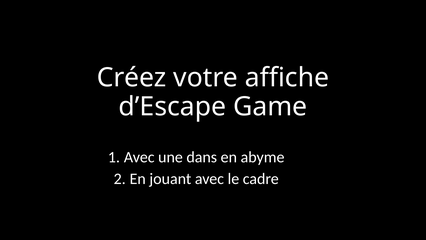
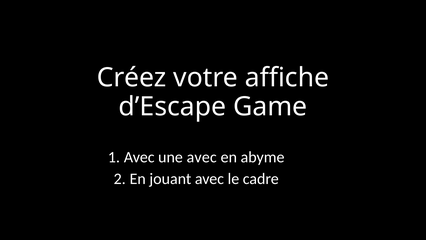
une dans: dans -> avec (202, 157)
